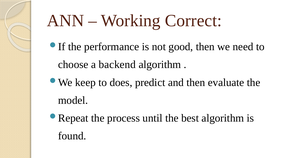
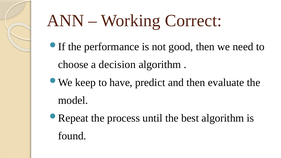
backend: backend -> decision (117, 65)
does: does -> have (121, 82)
